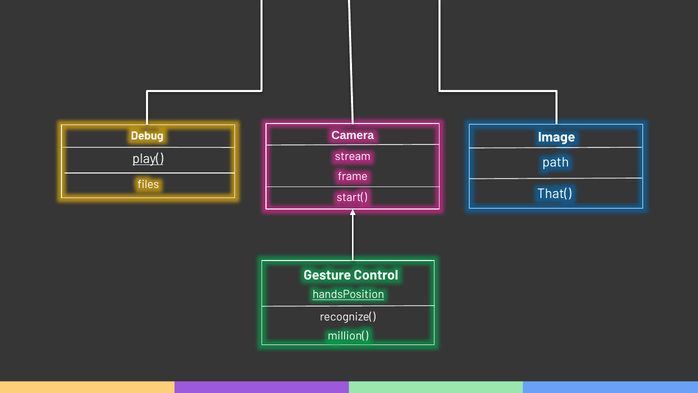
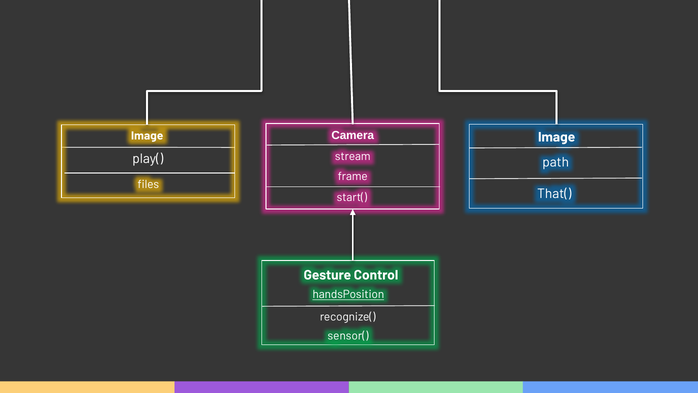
Debug: Debug -> Image (147, 136)
play( underline: present -> none (148, 159)
million(: million( -> sensor( (348, 336)
